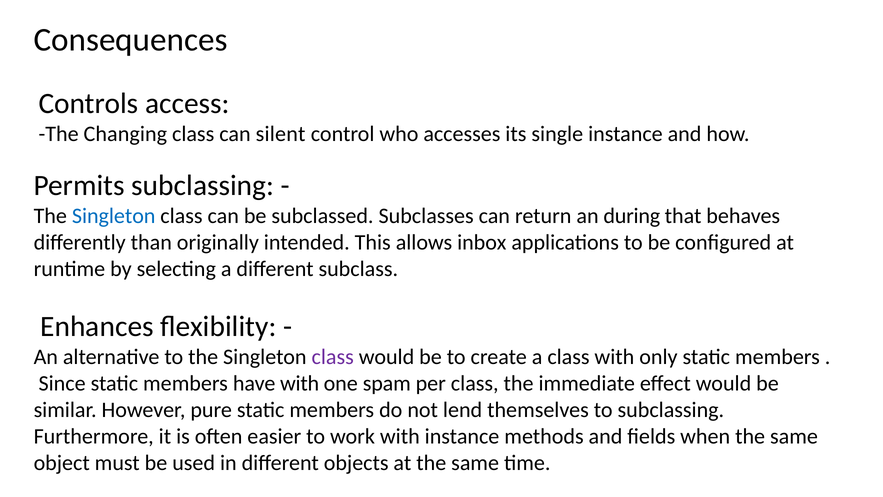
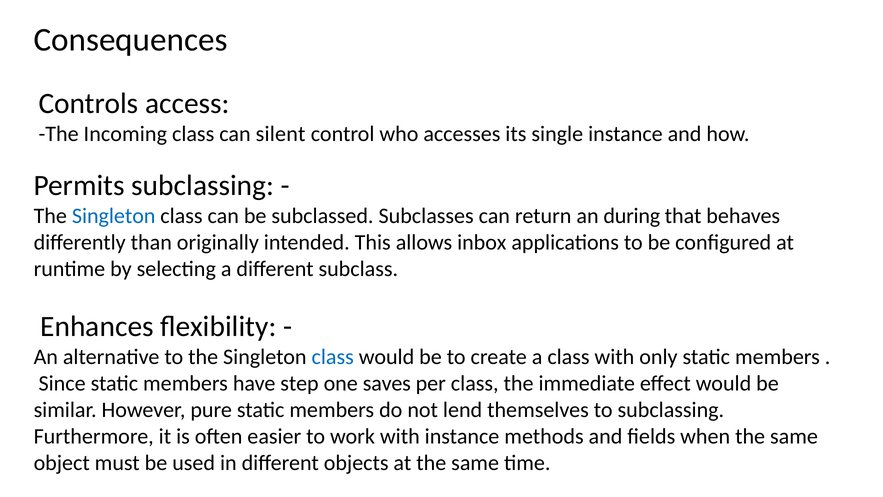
Changing: Changing -> Incoming (125, 134)
class colour: purple -> blue (333, 357)
have with: with -> step (300, 383)
spam: spam -> saves (387, 383)
